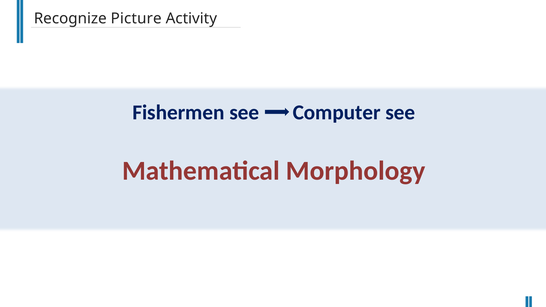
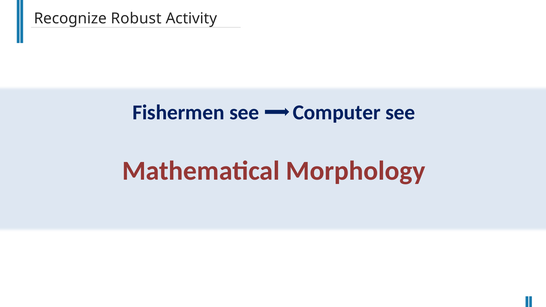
Picture: Picture -> Robust (136, 19)
